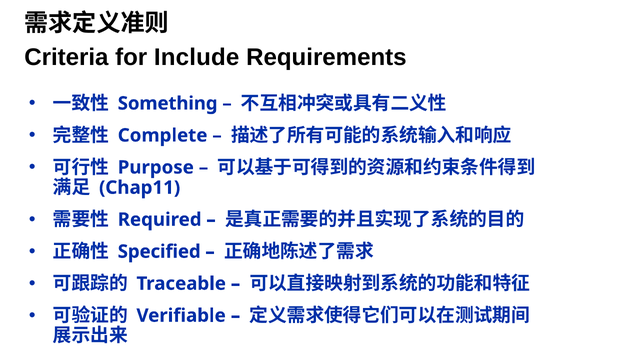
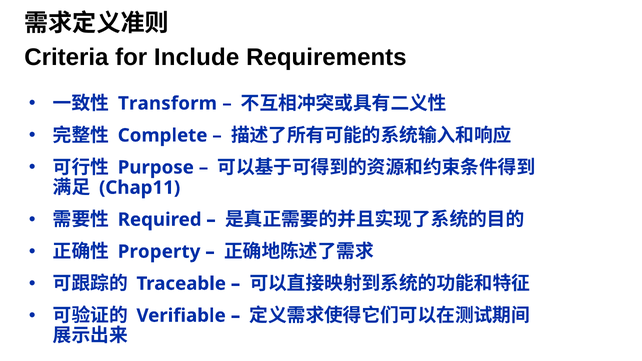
Something: Something -> Transform (167, 103)
Specified: Specified -> Property (159, 252)
